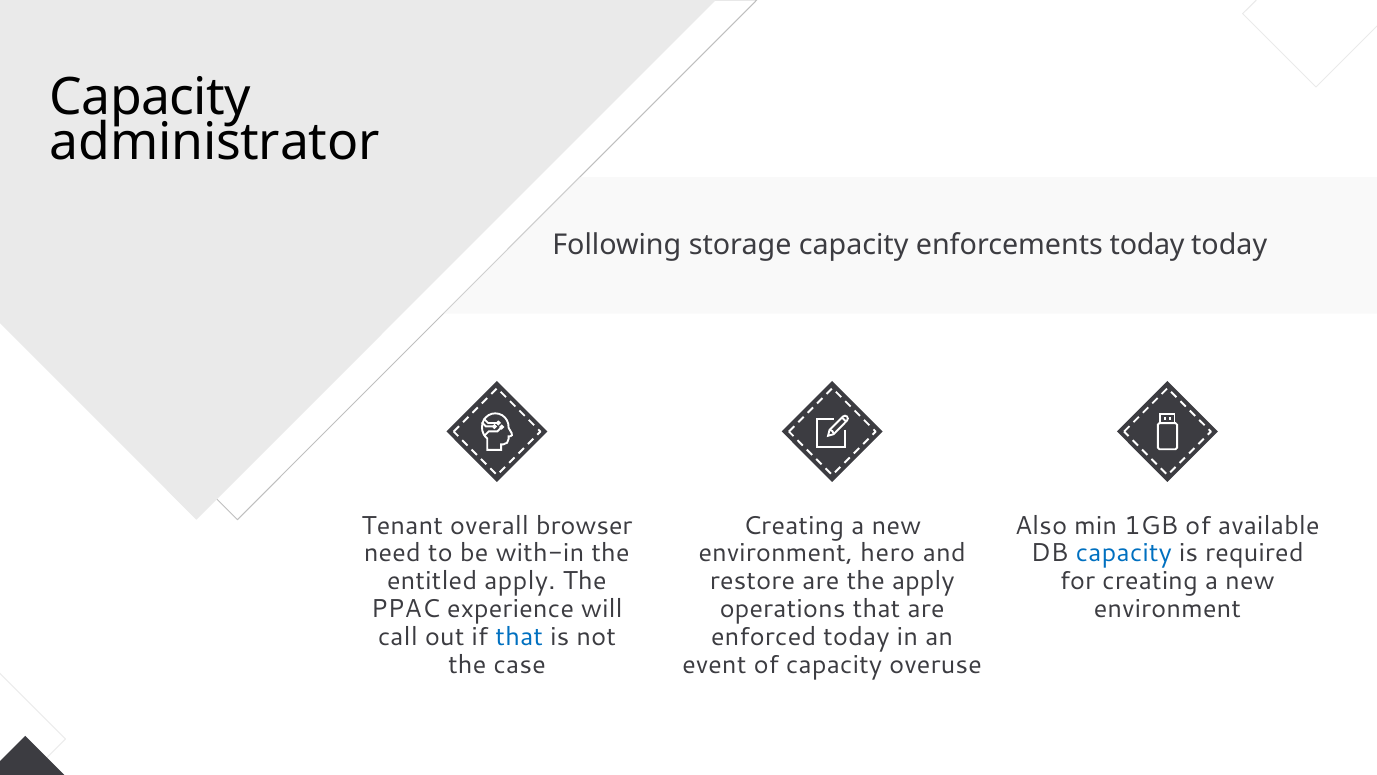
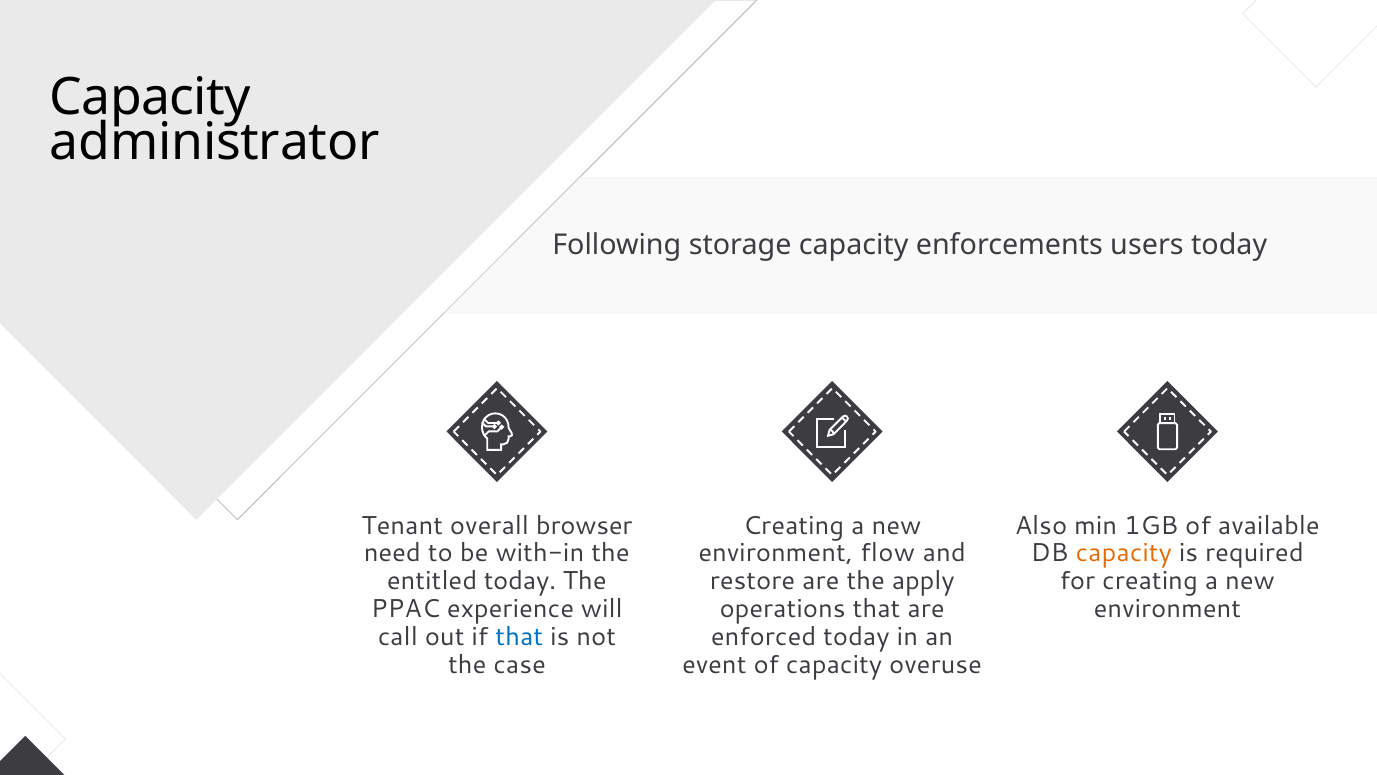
enforcements today: today -> users (1147, 245)
hero: hero -> flow (888, 553)
capacity colour: blue -> orange (1124, 553)
entitled apply: apply -> today (520, 581)
